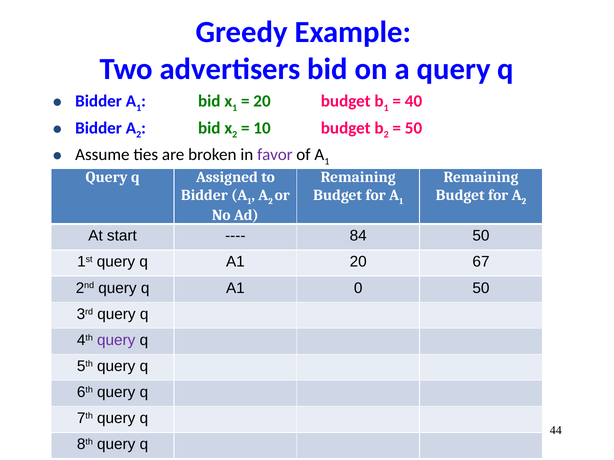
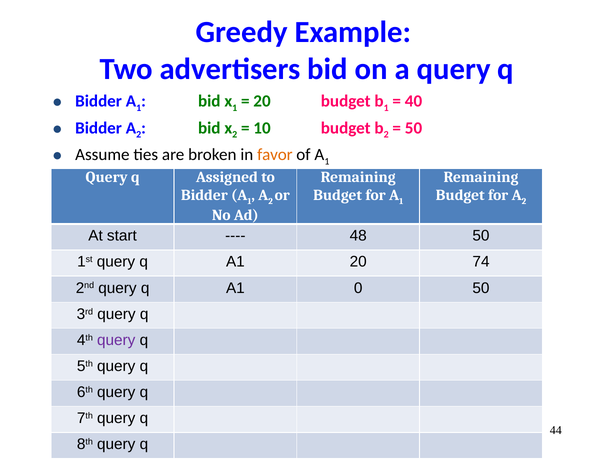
favor colour: purple -> orange (275, 155)
84: 84 -> 48 (358, 236)
67: 67 -> 74 (481, 262)
